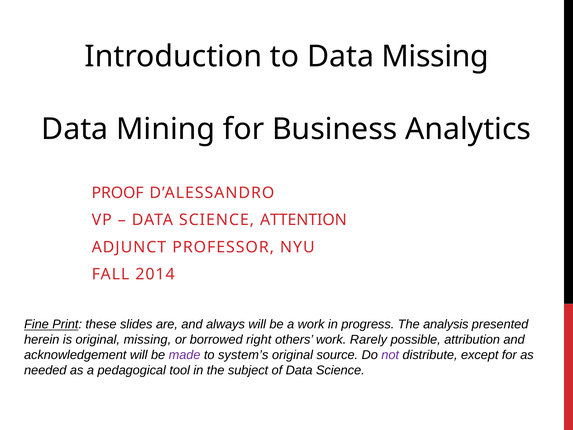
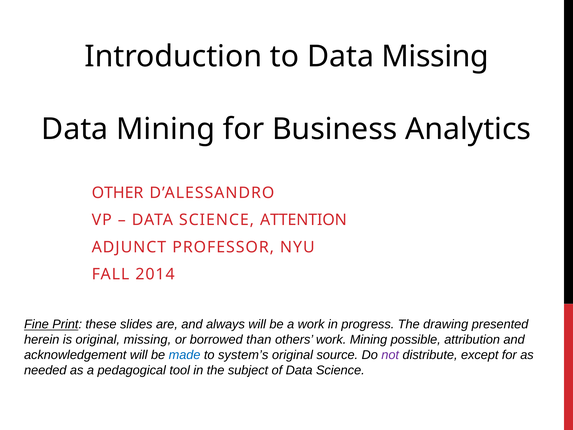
PROOF: PROOF -> OTHER (118, 193)
analysis: analysis -> drawing (446, 324)
right: right -> than (259, 339)
work Rarely: Rarely -> Mining (369, 339)
made colour: purple -> blue (185, 355)
